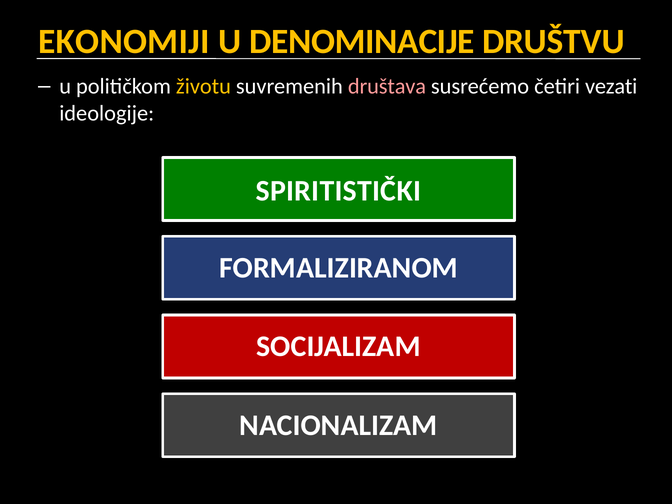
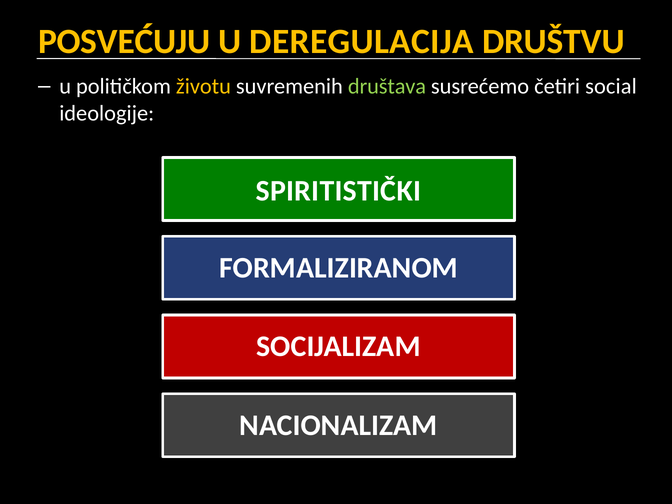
EKONOMIJI: EKONOMIJI -> POSVEĆUJU (124, 41)
DENOMINACIJE: DENOMINACIJE -> DEREGULACIJA (362, 41)
društava colour: pink -> light green (387, 87)
vezati: vezati -> social (611, 87)
